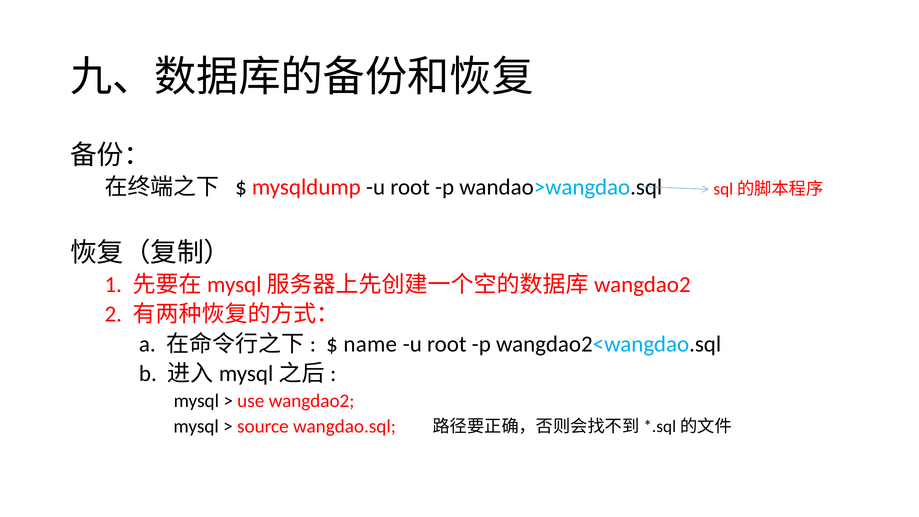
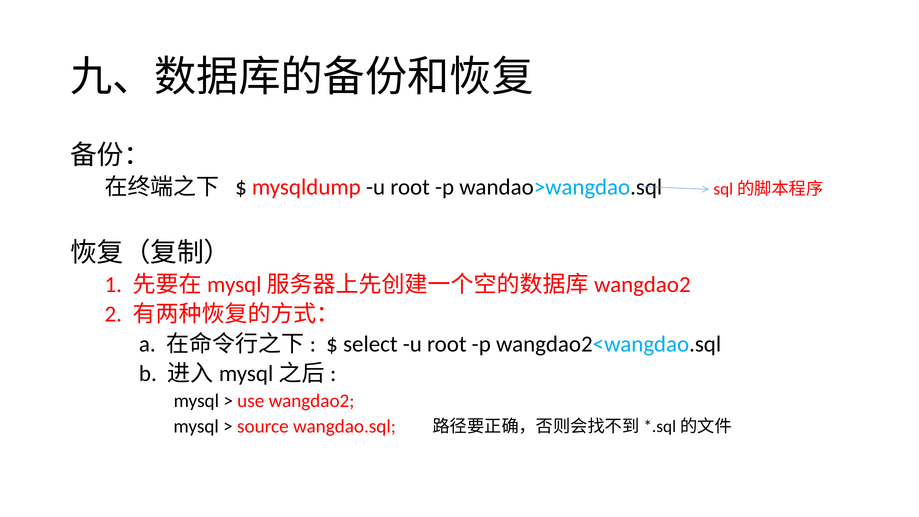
name: name -> select (370, 344)
